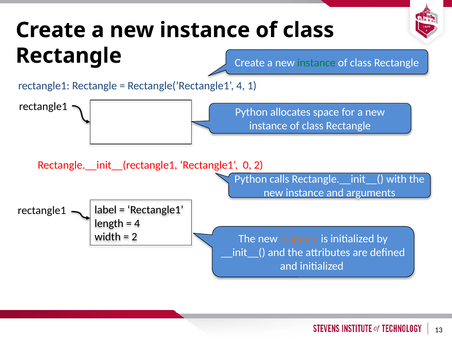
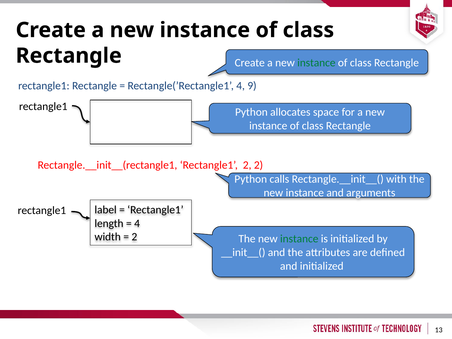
1: 1 -> 9 (252, 86)
Rectangle1 0: 0 -> 2 (247, 165)
instance colour: orange -> green (299, 239)
